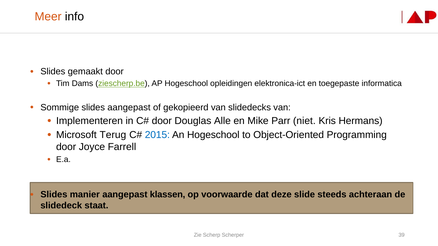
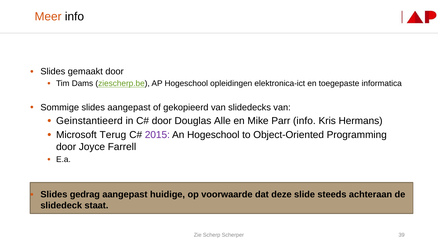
Implementeren: Implementeren -> Geinstantieerd (89, 121)
Parr niet: niet -> info (304, 121)
2015 colour: blue -> purple (157, 135)
manier: manier -> gedrag (85, 195)
klassen: klassen -> huidige (168, 195)
